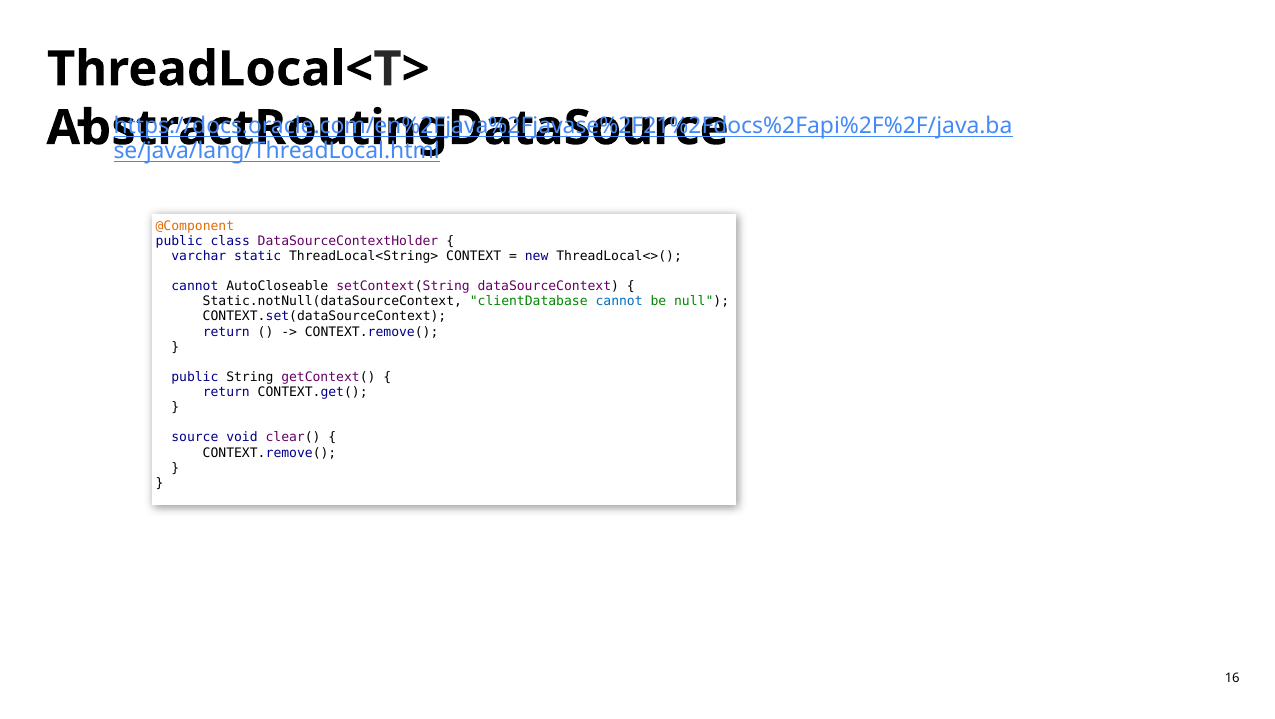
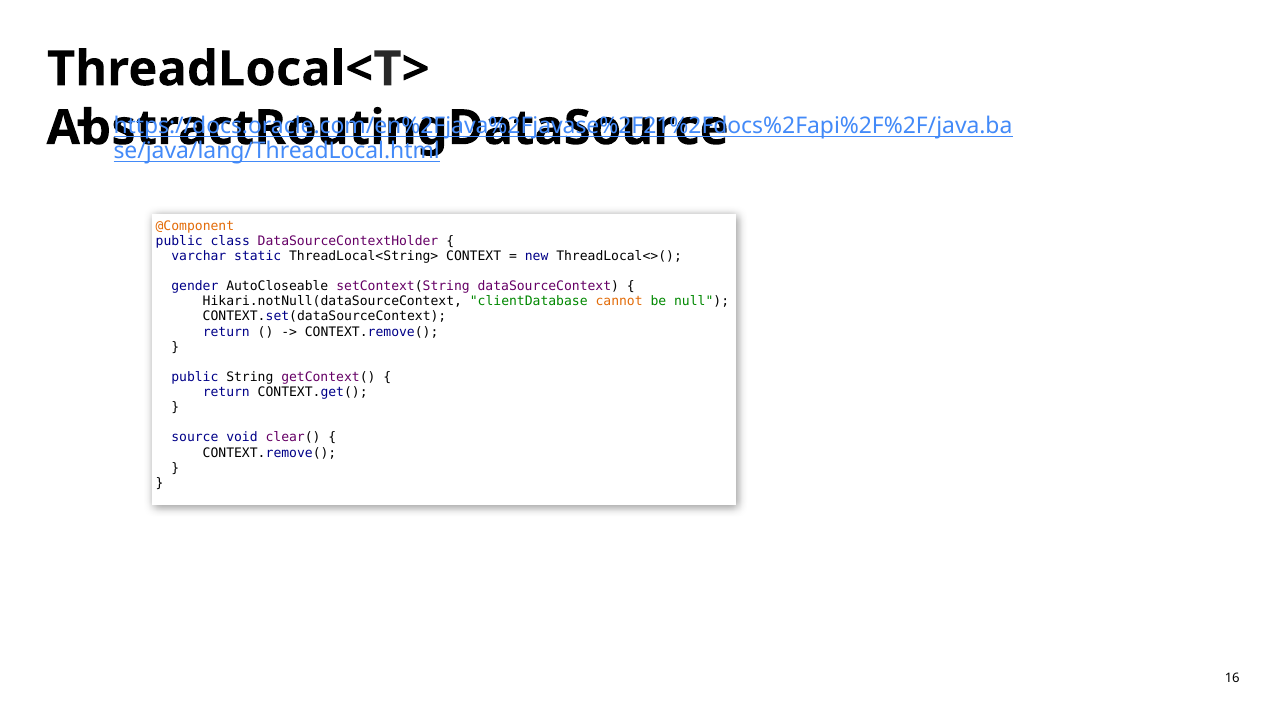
cannot: cannot -> gender (195, 286)
Static.notNull(dataSourceContext: Static.notNull(dataSourceContext -> Hikari.notNull(dataSourceContext (332, 301)
cannot colour: blue -> orange (619, 301)
